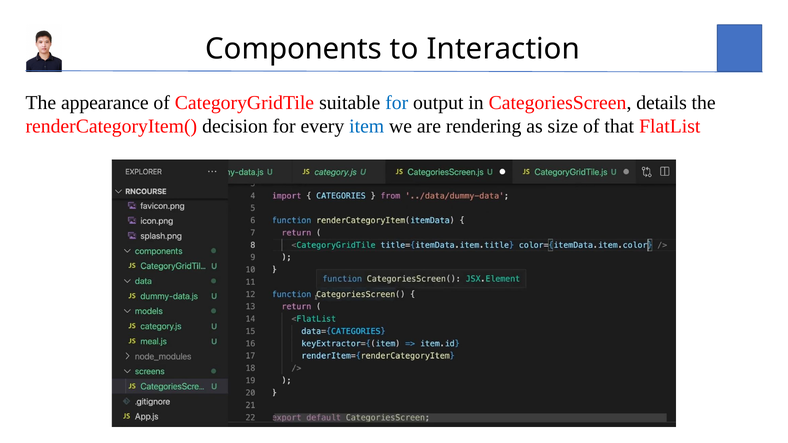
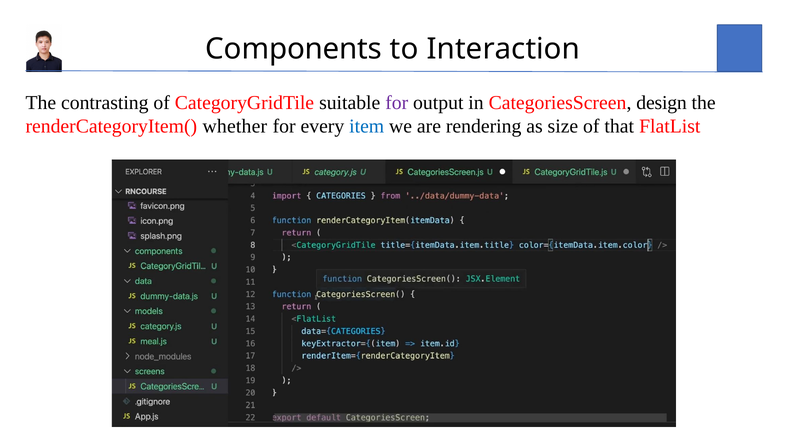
appearance: appearance -> contrasting (105, 103)
for colour: blue -> purple (397, 103)
details: details -> design (662, 103)
decision: decision -> whether (235, 126)
